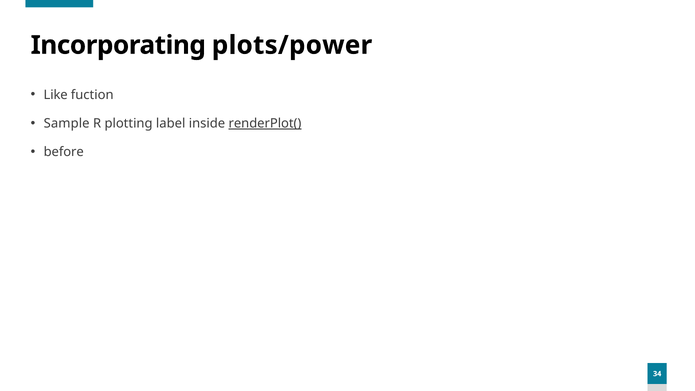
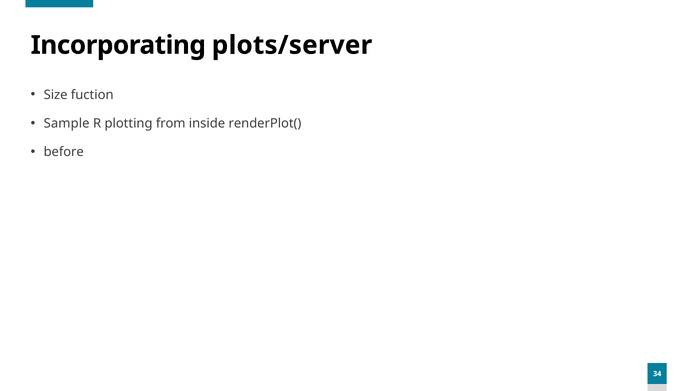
plots/power: plots/power -> plots/server (292, 45)
Like: Like -> Size (56, 95)
label: label -> from (171, 123)
renderPlot( underline: present -> none (265, 123)
